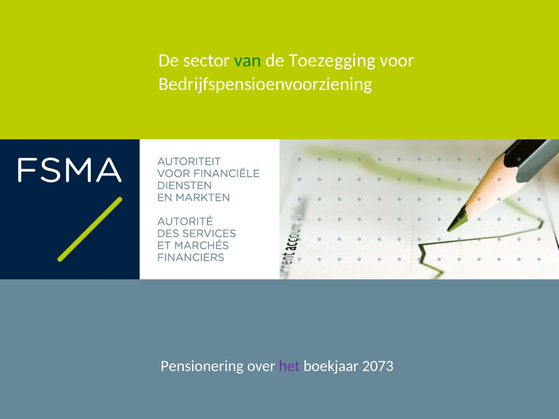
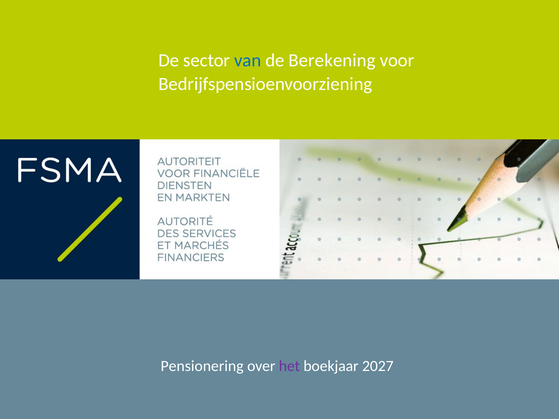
van colour: green -> blue (248, 60)
Toezegging: Toezegging -> Berekening (332, 60)
2073: 2073 -> 2027 (378, 366)
